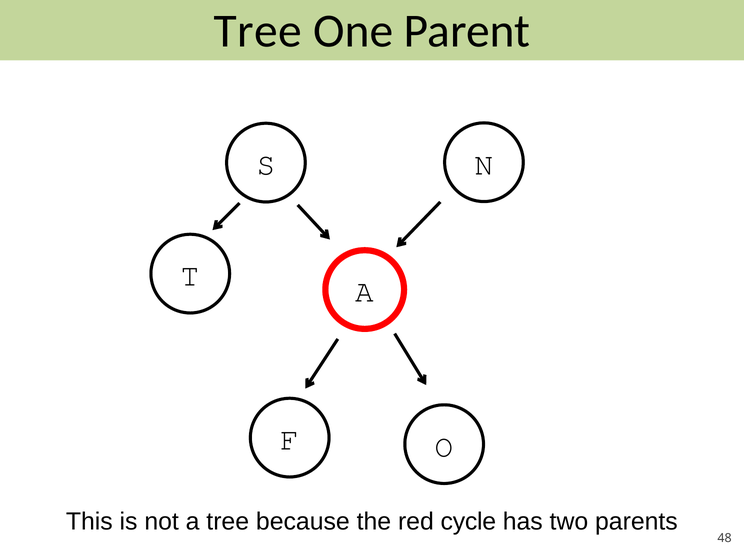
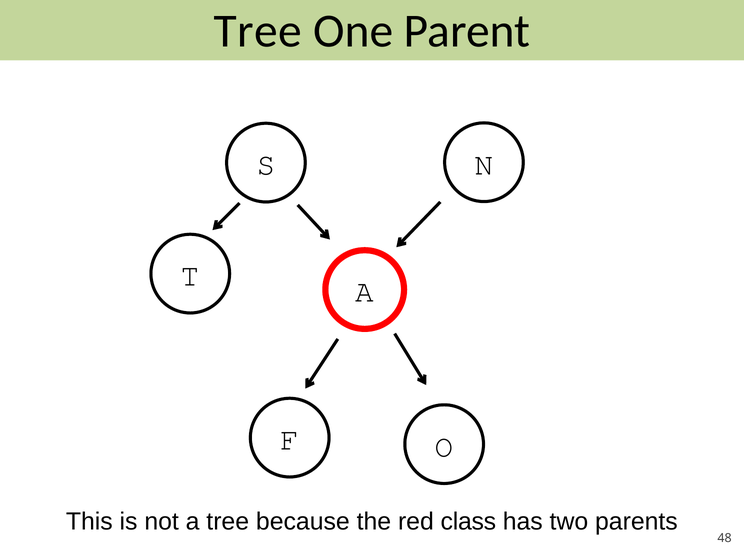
cycle: cycle -> class (468, 522)
